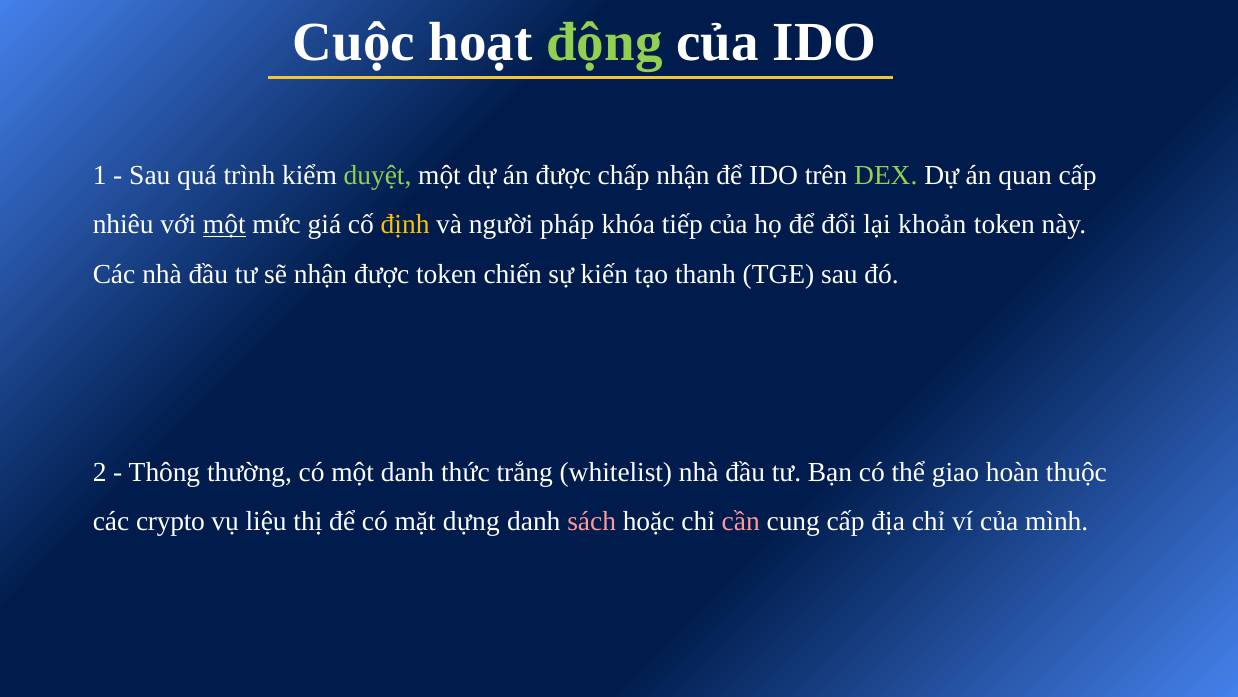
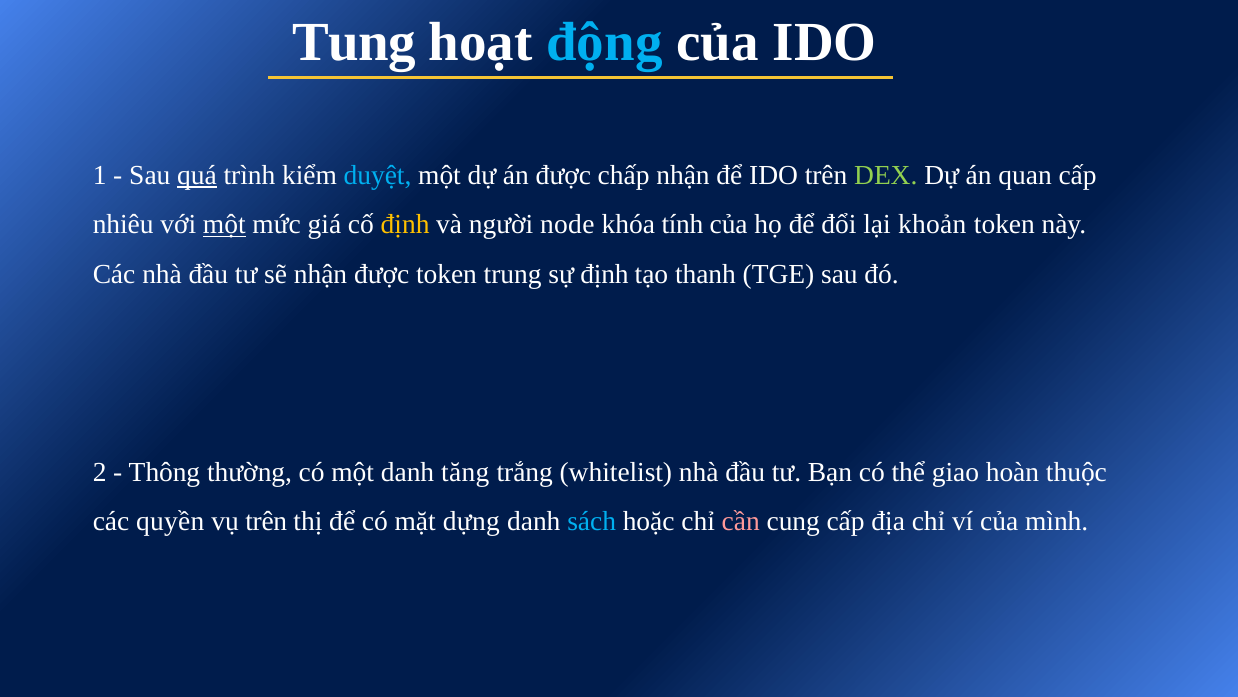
Cuộc: Cuộc -> Tung (354, 43)
động colour: light green -> light blue (604, 43)
quá underline: none -> present (197, 175)
duyệt colour: light green -> light blue (377, 175)
pháp: pháp -> node (567, 225)
tiếp: tiếp -> tính (682, 225)
chiến: chiến -> trung (513, 274)
sự kiến: kiến -> định (605, 274)
thức: thức -> tăng (465, 472)
crypto: crypto -> quyền (170, 521)
vụ liệu: liệu -> trên (266, 521)
sách colour: pink -> light blue (592, 521)
